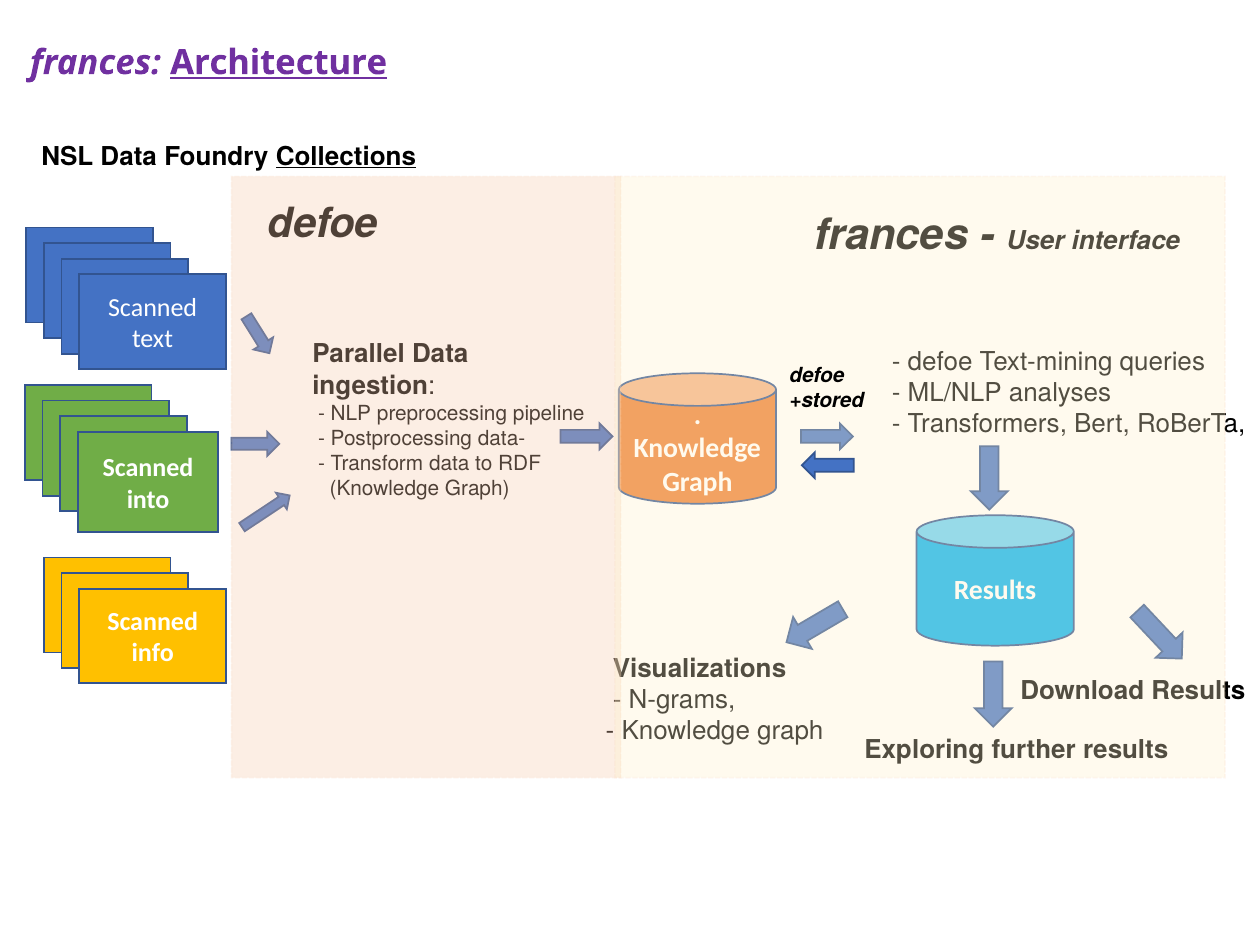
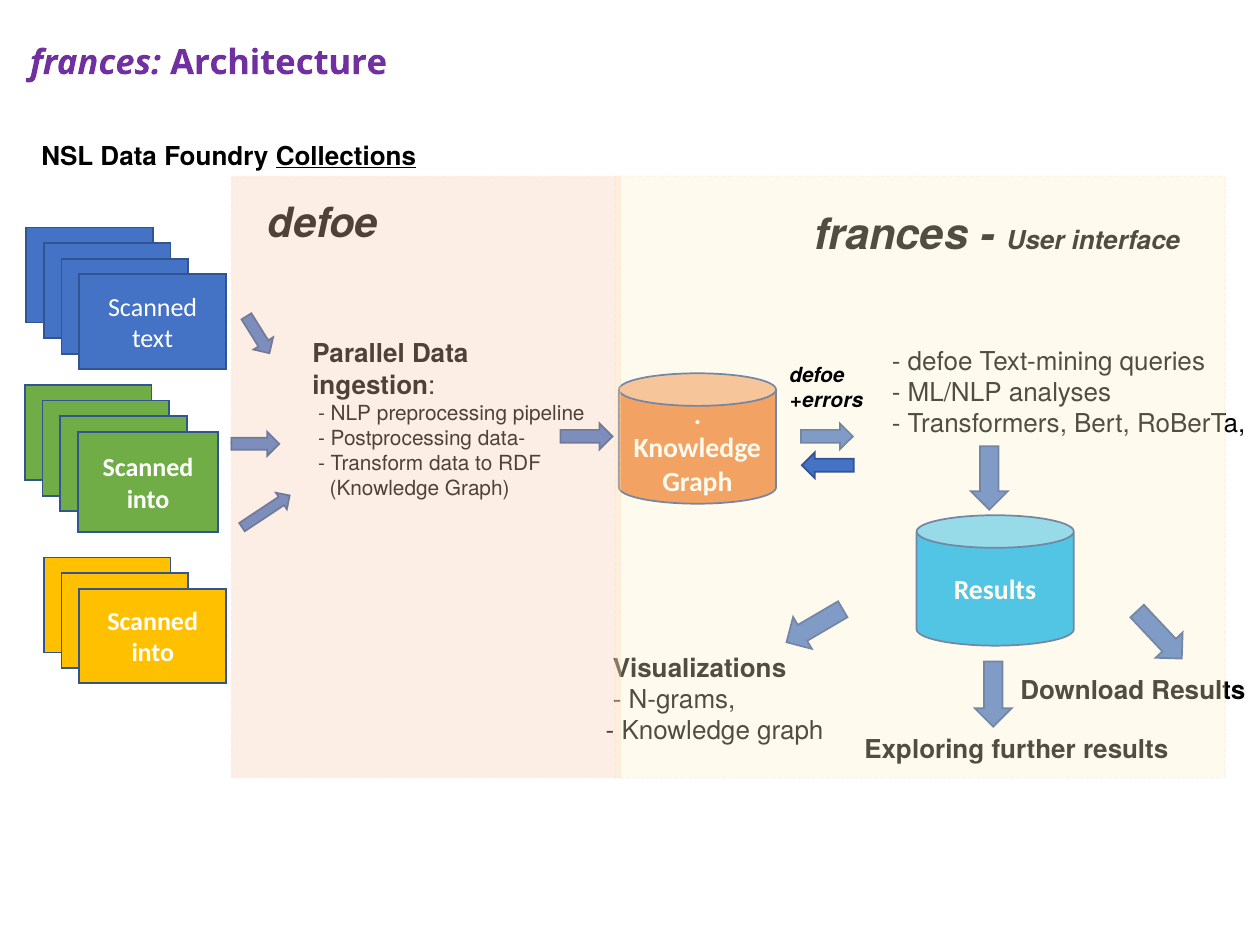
Architecture underline: present -> none (279, 63)
+stored: +stored -> +errors (826, 401)
info: info -> into (153, 654)
